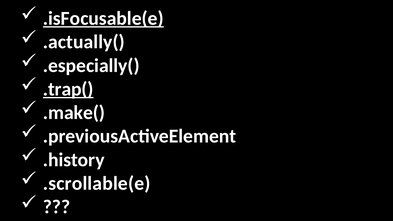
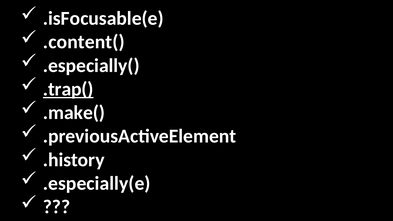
.isFocusable(e underline: present -> none (103, 18)
.actually(: .actually( -> .content( (84, 42)
.scrollable(e: .scrollable(e -> .especially(e (97, 183)
